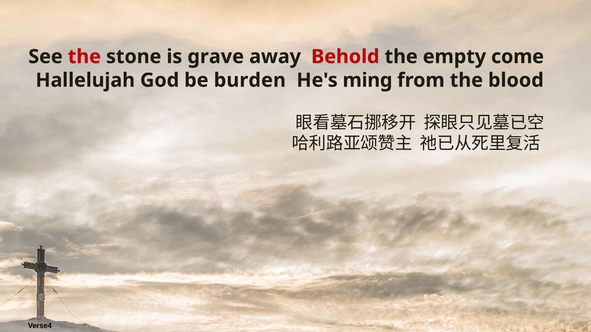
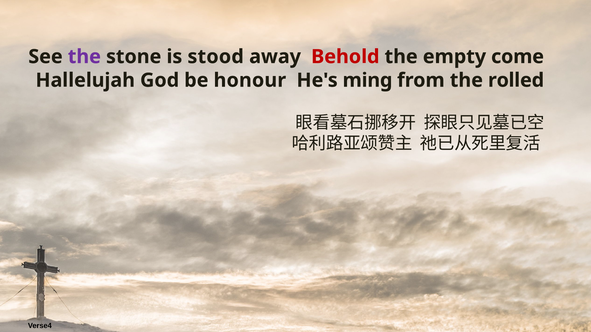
the colour: red -> purple (84, 57)
grave: grave -> stood (216, 57)
burden: burden -> honour (250, 80)
blood: blood -> rolled (516, 80)
